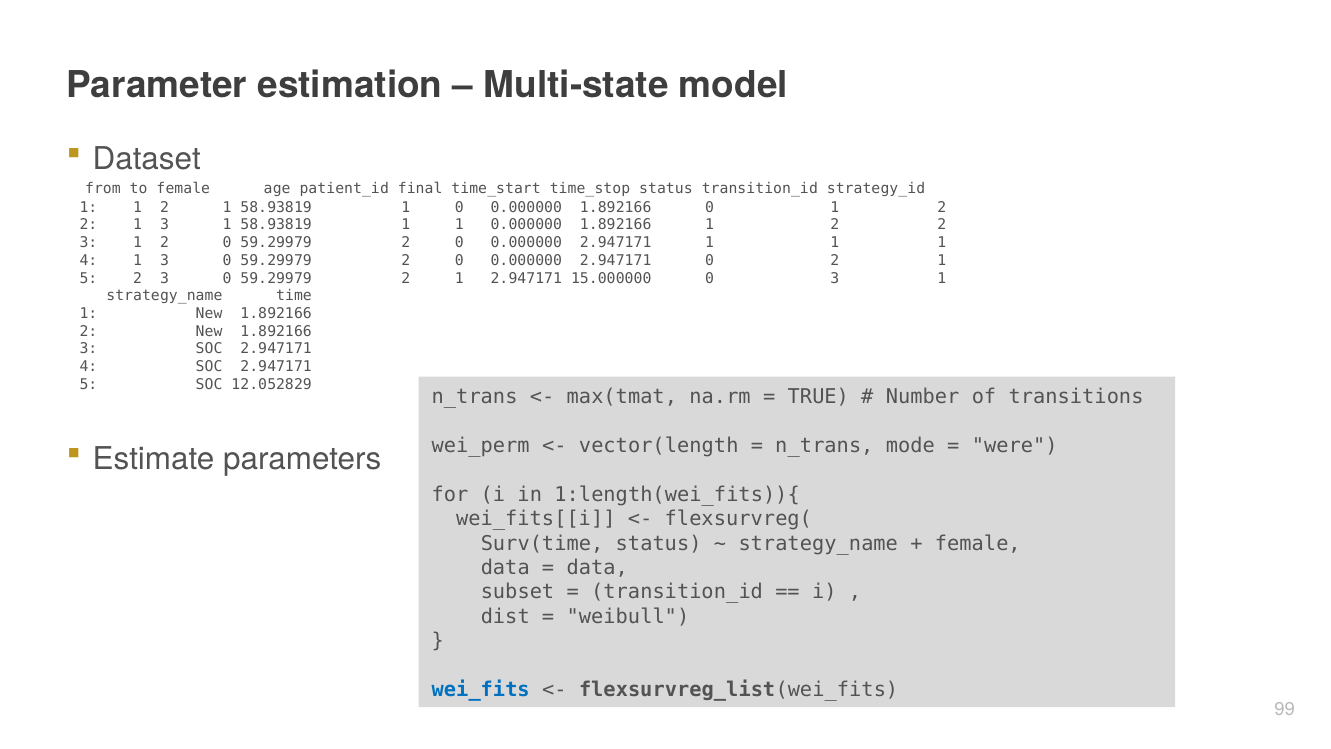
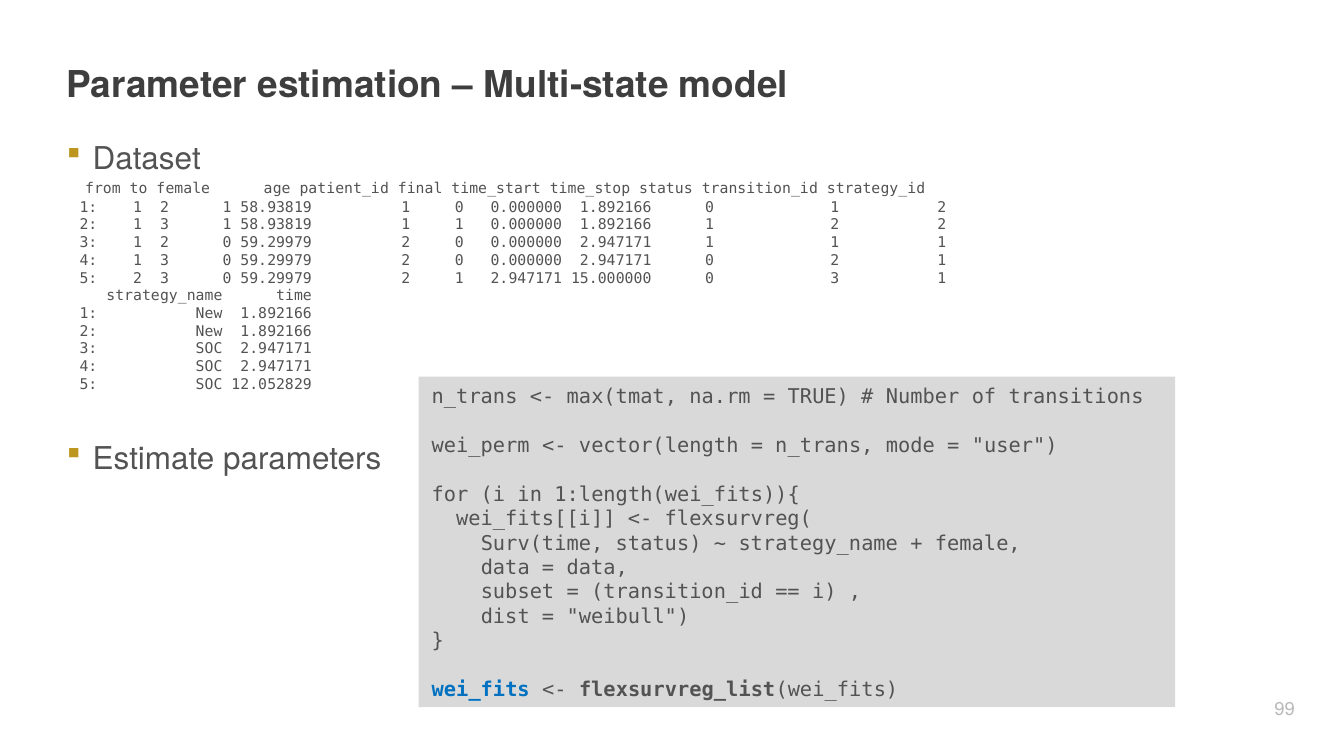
were: were -> user (1015, 445)
